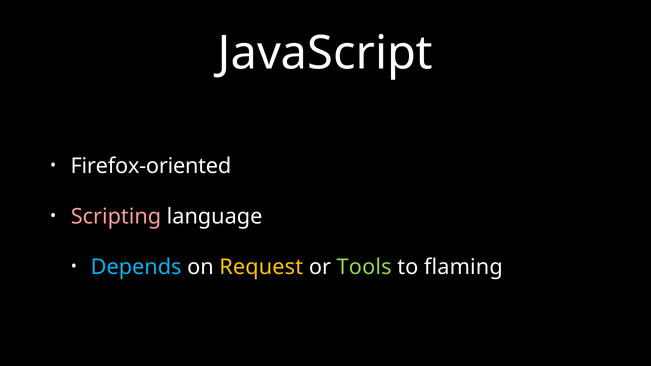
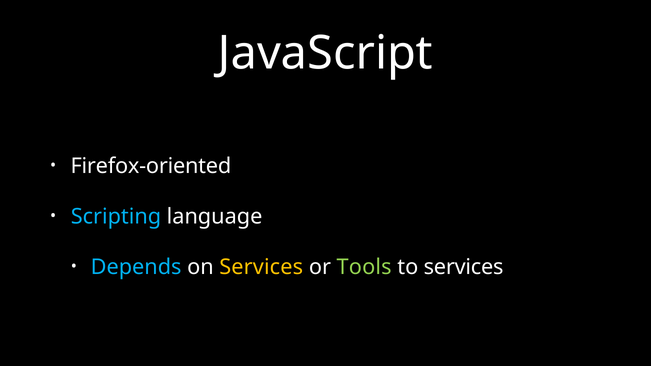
Scripting colour: pink -> light blue (116, 217)
on Request: Request -> Services (261, 267)
to flaming: flaming -> services (464, 267)
